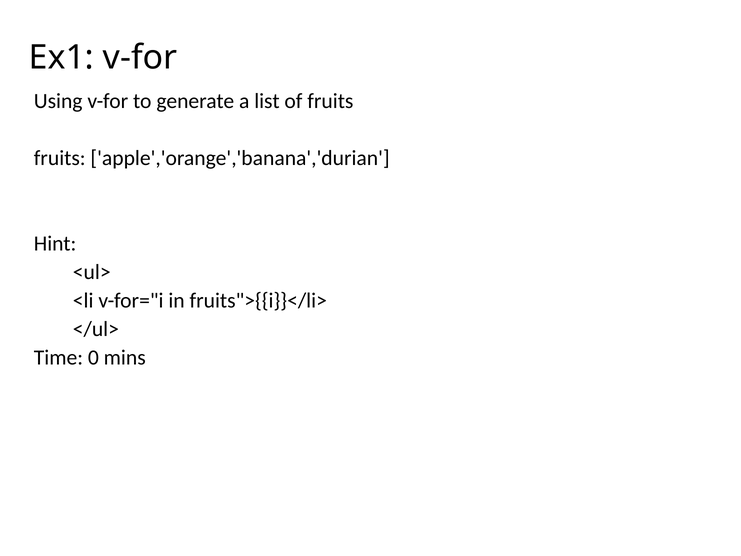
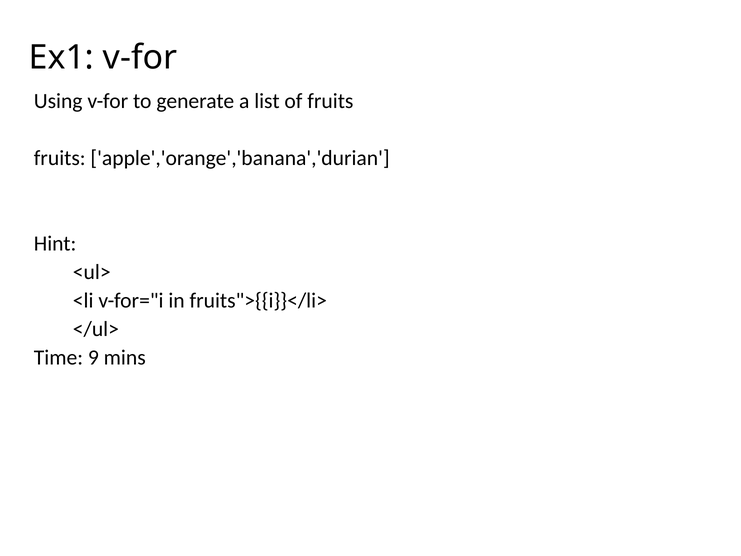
0: 0 -> 9 (93, 357)
